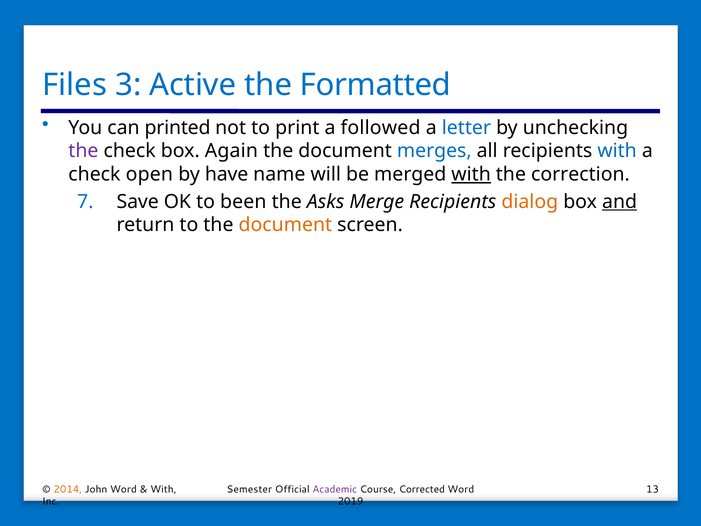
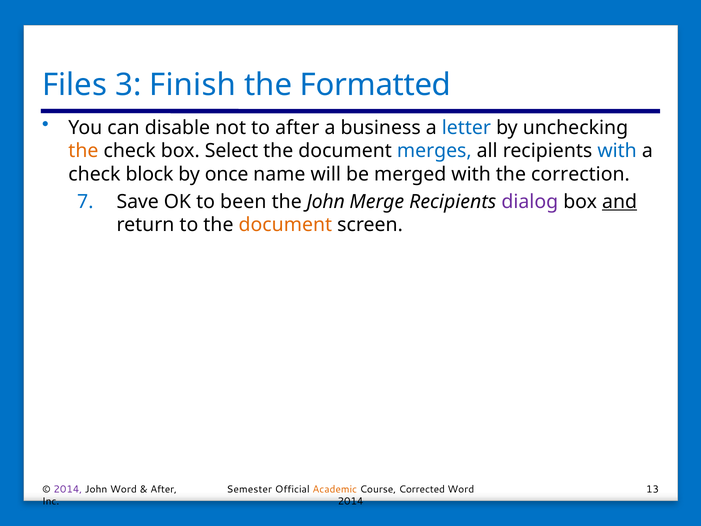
Active: Active -> Finish (193, 85)
printed: printed -> disable (177, 128)
to print: print -> after (297, 128)
followed: followed -> business (381, 128)
the colour: purple -> orange (83, 151)
Again: Again -> Select (232, 151)
open: open -> block (150, 174)
have: have -> once (227, 174)
with underline: present -> none (471, 174)
the Asks: Asks -> John (326, 202)
dialog colour: orange -> purple (530, 202)
2014 colour: orange -> purple (68, 489)
With: With -> After (164, 489)
Academic colour: purple -> orange (335, 489)
2019: 2019 -> 2014 (351, 501)
